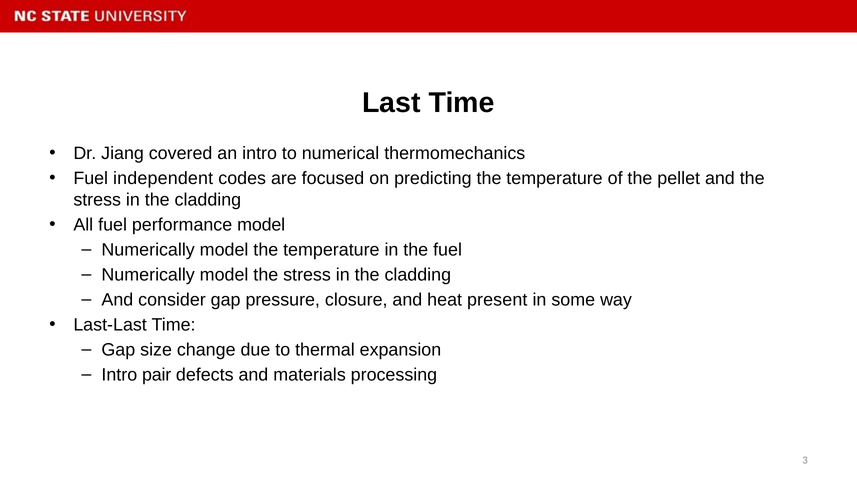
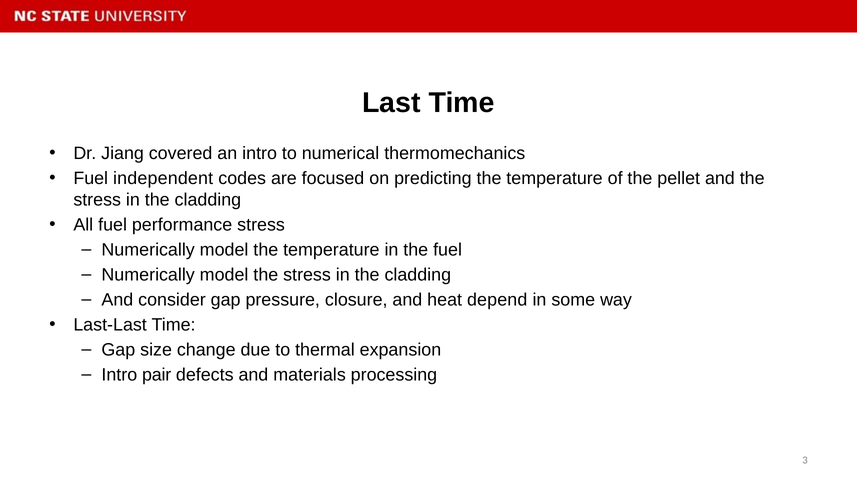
performance model: model -> stress (261, 225)
present: present -> depend (497, 300)
